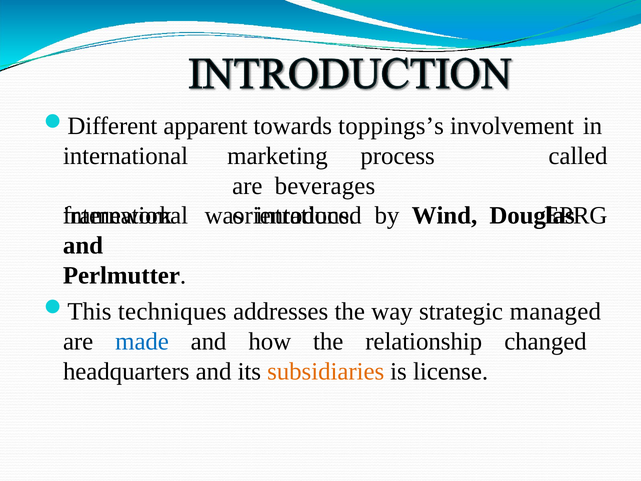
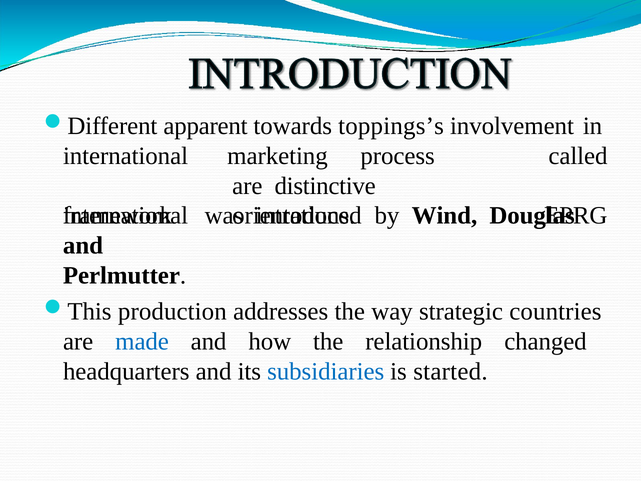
beverages: beverages -> distinctive (325, 186)
techniques: techniques -> production (172, 311)
managed: managed -> countries (555, 311)
subsidiaries colour: orange -> blue (326, 371)
license: license -> started (450, 371)
